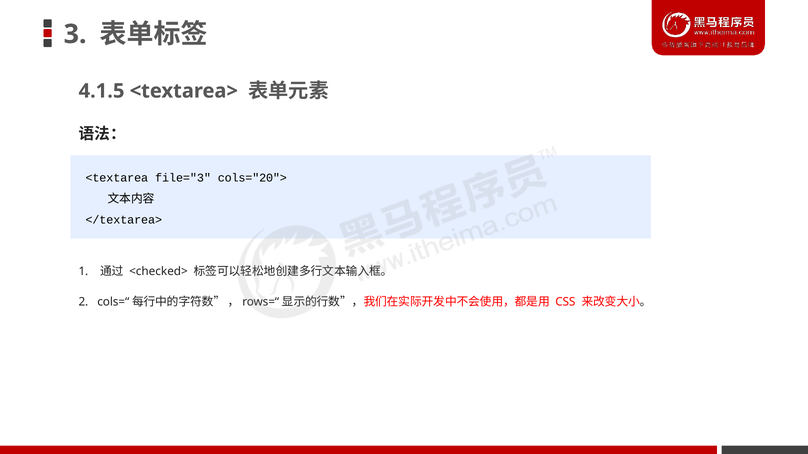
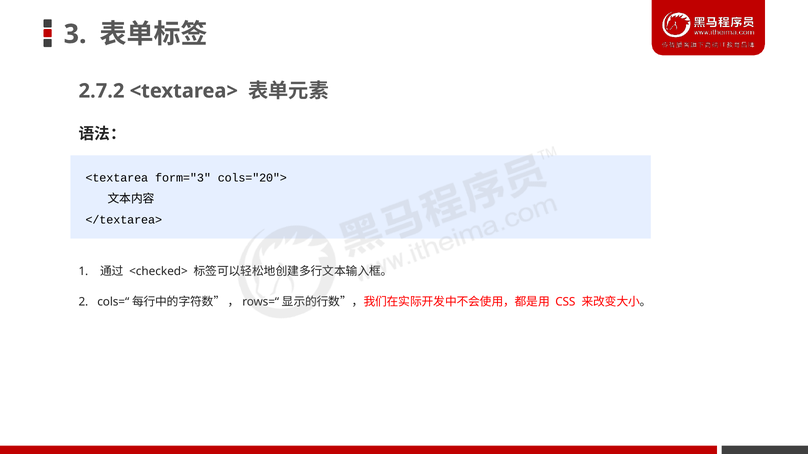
4.1.5: 4.1.5 -> 2.7.2 (101, 91)
file="3: file="3 -> form="3 (183, 178)
